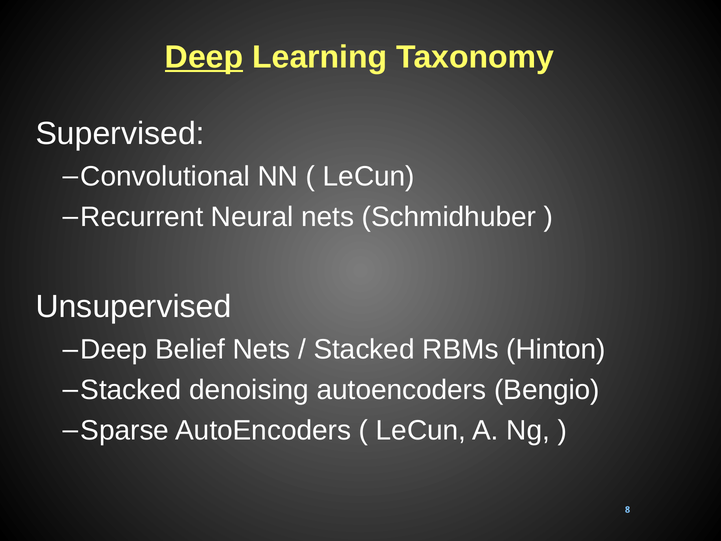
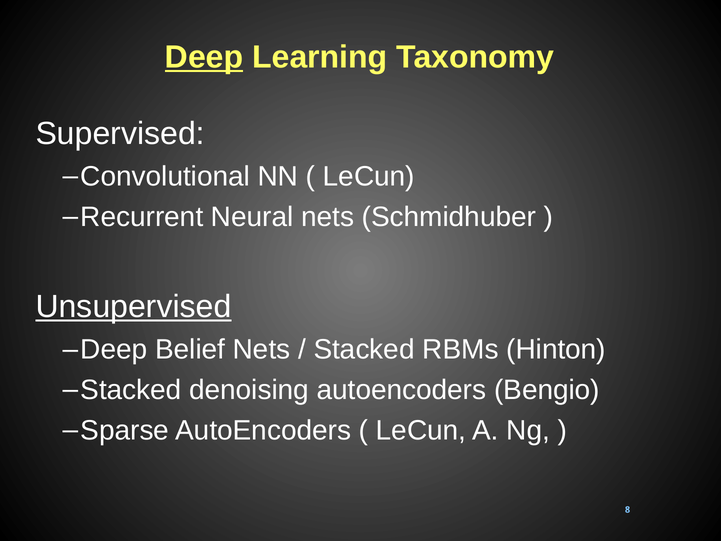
Unsupervised underline: none -> present (134, 307)
